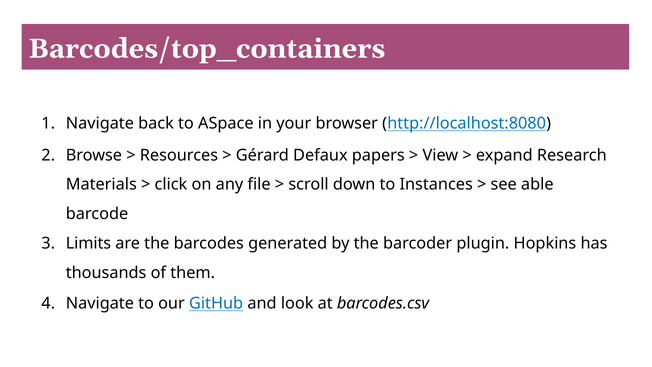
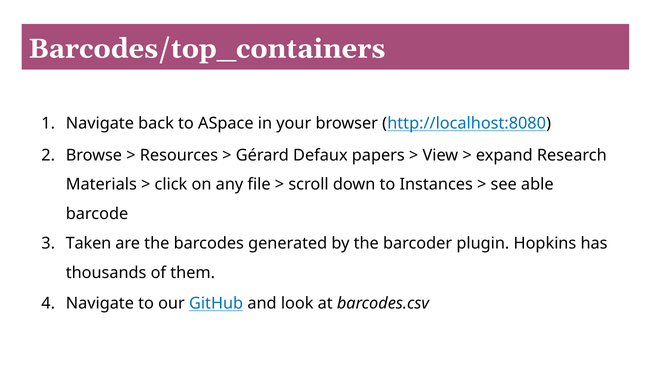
Limits: Limits -> Taken (88, 243)
